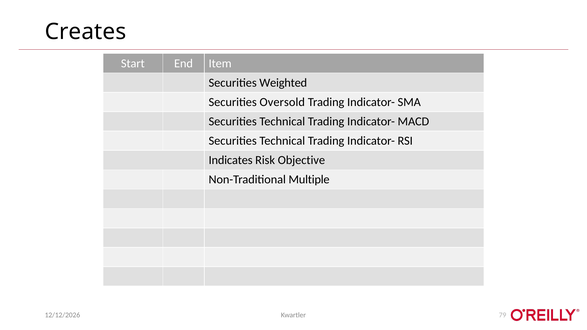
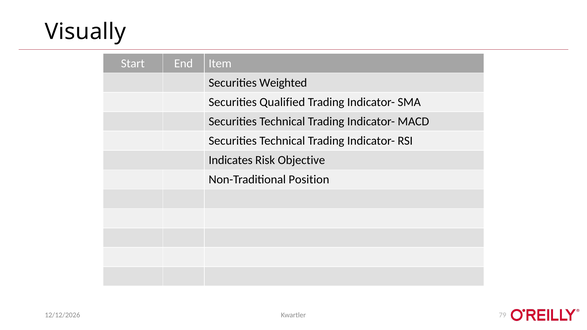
Creates: Creates -> Visually (85, 32)
Oversold: Oversold -> Qualified (282, 102)
Multiple: Multiple -> Position (309, 180)
